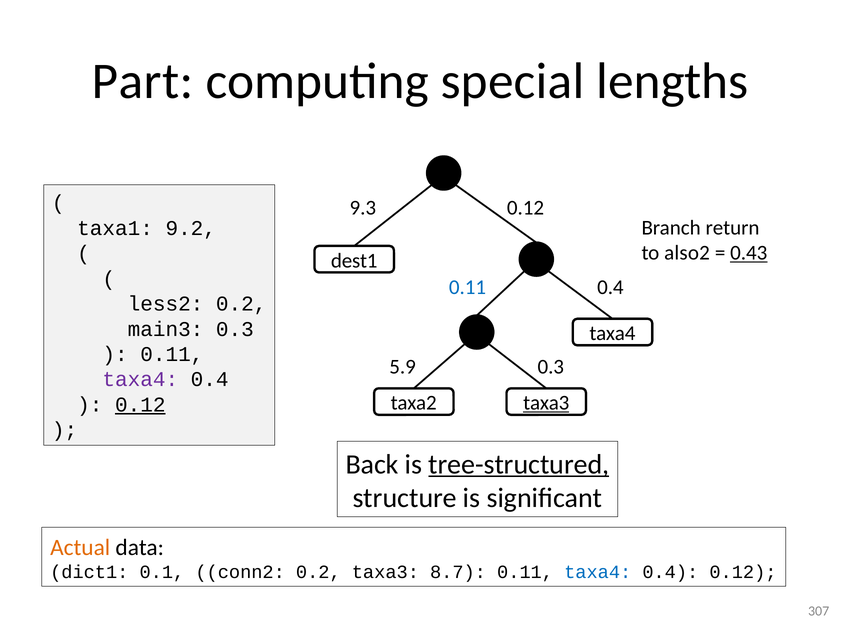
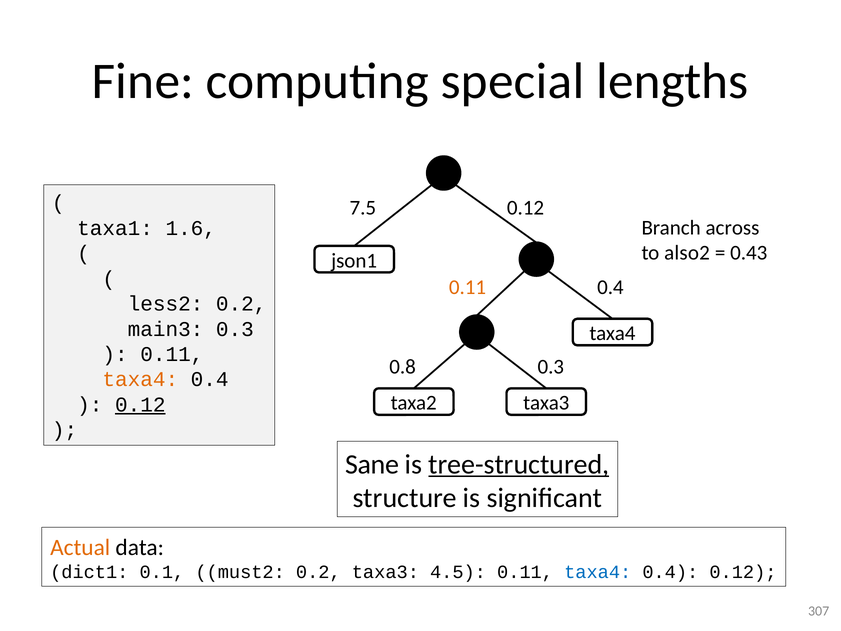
Part: Part -> Fine (143, 81)
9.3: 9.3 -> 7.5 (363, 208)
return: return -> across (732, 228)
9.2: 9.2 -> 1.6 (191, 228)
0.43 underline: present -> none (749, 253)
dest1: dest1 -> json1 (354, 260)
0.11 colour: blue -> orange (468, 287)
5.9: 5.9 -> 0.8 (403, 367)
taxa4 colour: purple -> orange (140, 379)
taxa3 underline: present -> none (546, 403)
Back: Back -> Sane (372, 464)
conn2: conn2 -> must2 (240, 572)
8.7: 8.7 -> 4.5 (458, 572)
